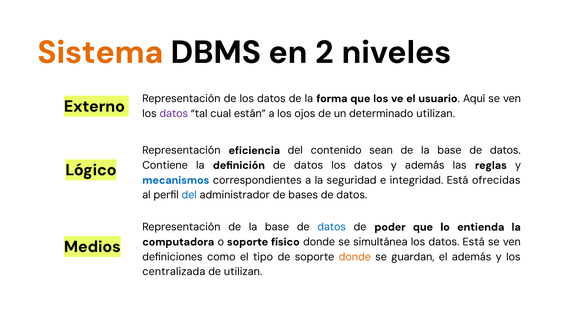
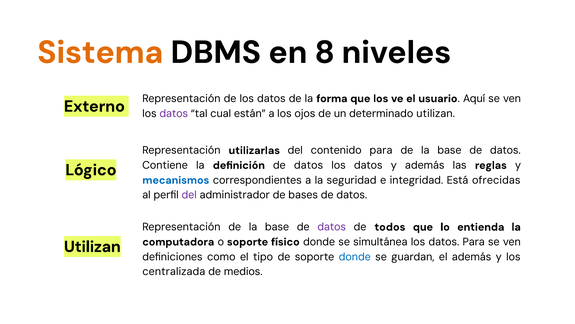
2: 2 -> 8 (325, 52)
eficiencia: eficiencia -> utilizarlas (254, 150)
contenido sean: sean -> para (381, 150)
del colour: blue -> purple (189, 195)
datos colour: blue -> purple (332, 227)
poder: poder -> todos (390, 227)
datos Está: Está -> Para (474, 241)
Medios: Medios -> Utilizan (92, 246)
donde colour: orange -> blue (355, 256)
de utilizan: utilizan -> medios (243, 271)
